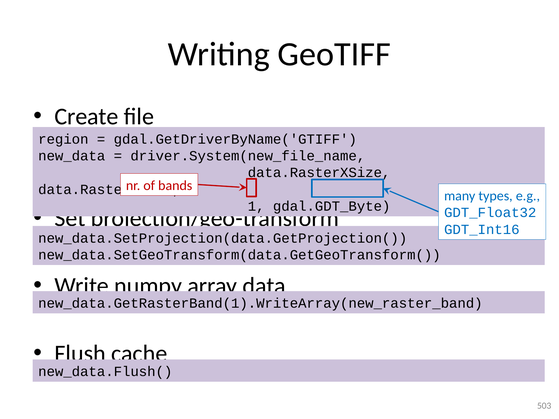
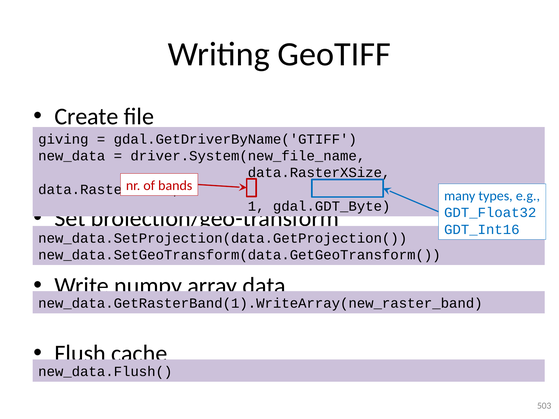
region: region -> giving (63, 139)
